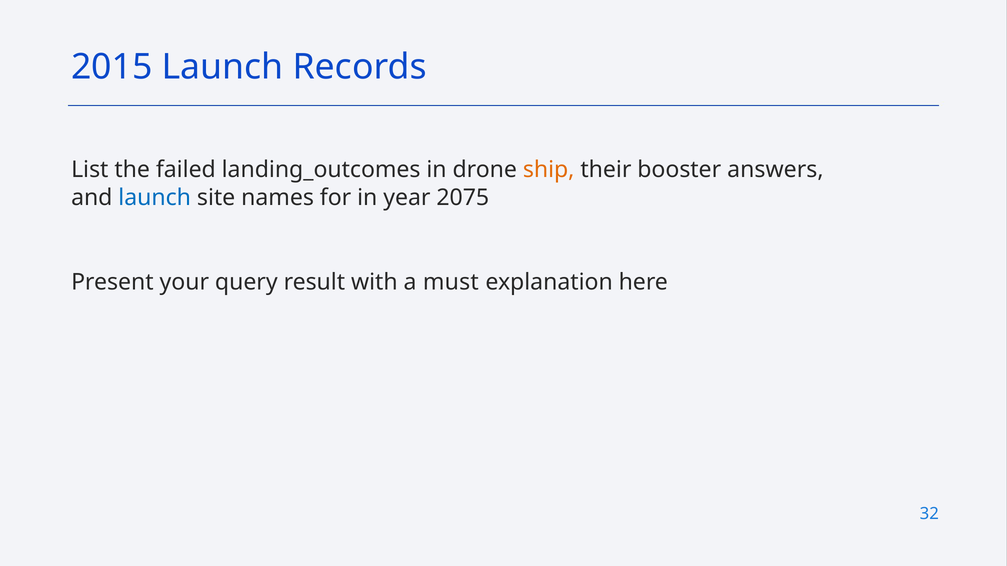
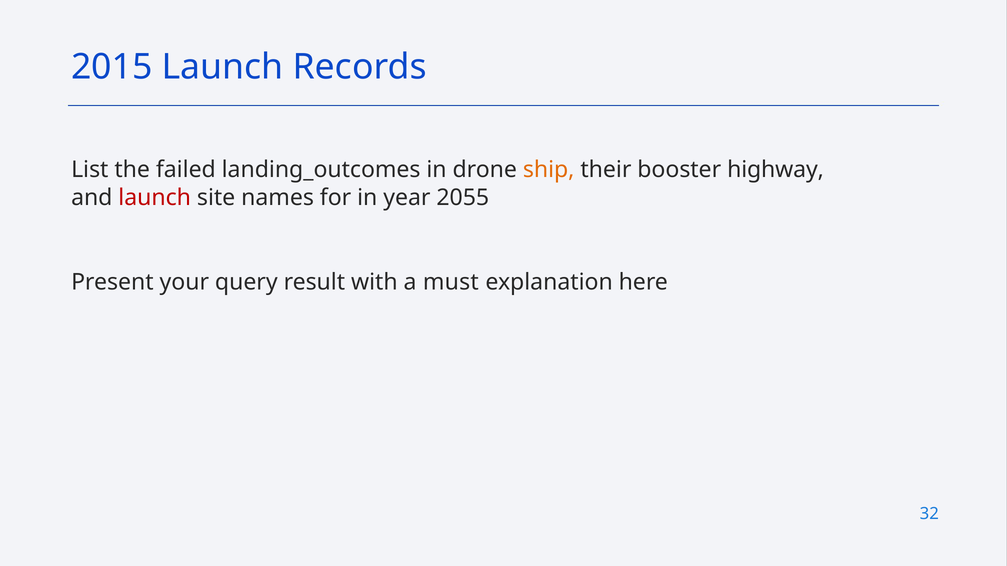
answers: answers -> highway (775, 170)
launch colour: blue -> red (155, 198)
2075: 2075 -> 2055 (463, 198)
